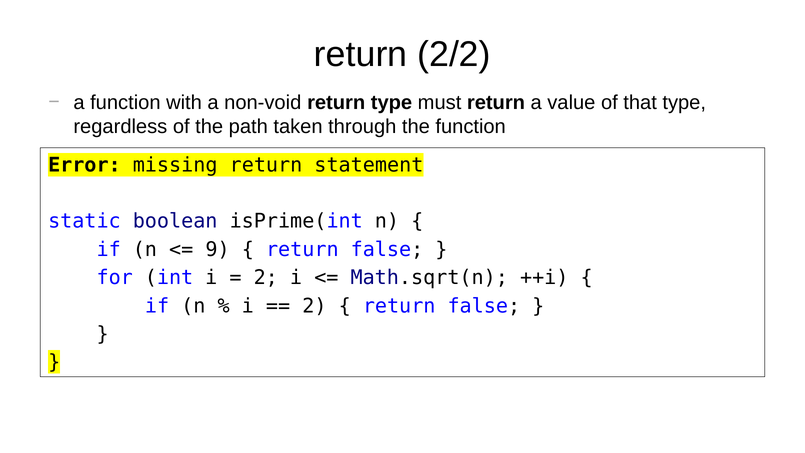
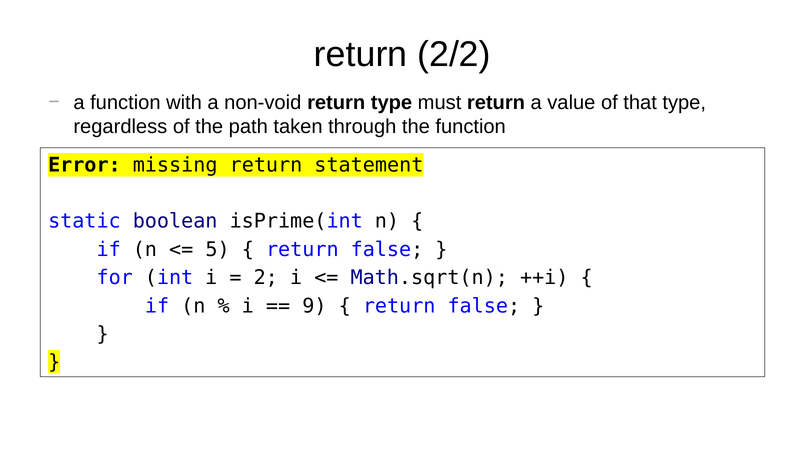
9: 9 -> 5 (218, 249)
2: 2 -> 9 (314, 306)
